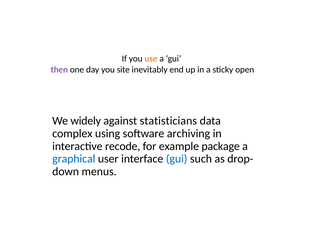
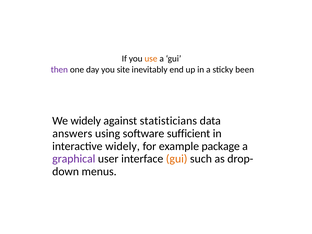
open: open -> been (245, 70)
complex: complex -> answers (72, 134)
archiving: archiving -> sufficient (189, 134)
interactive recode: recode -> widely (123, 146)
graphical colour: blue -> purple (74, 159)
gui colour: blue -> orange (177, 159)
